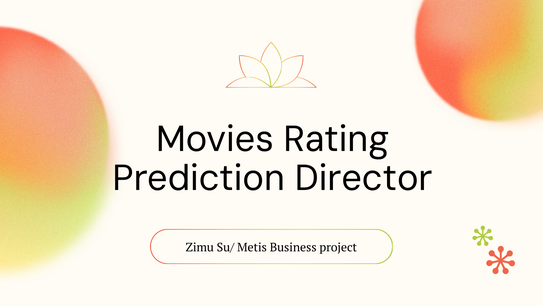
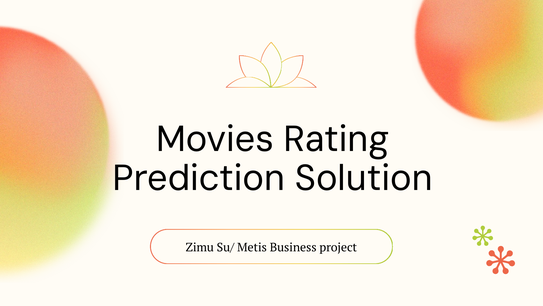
Director: Director -> Solution (364, 178)
